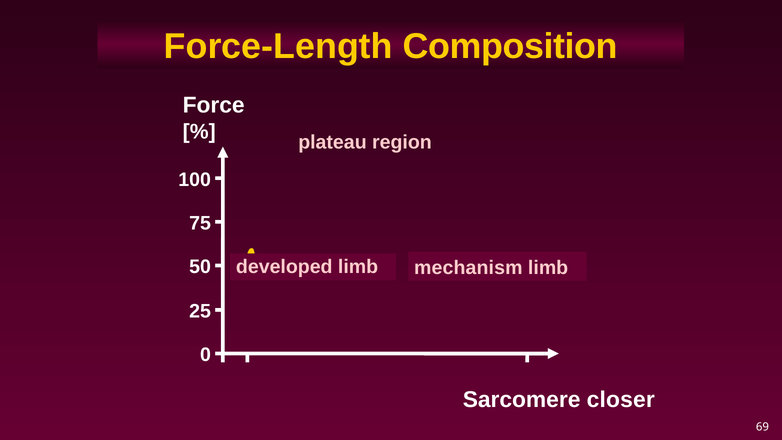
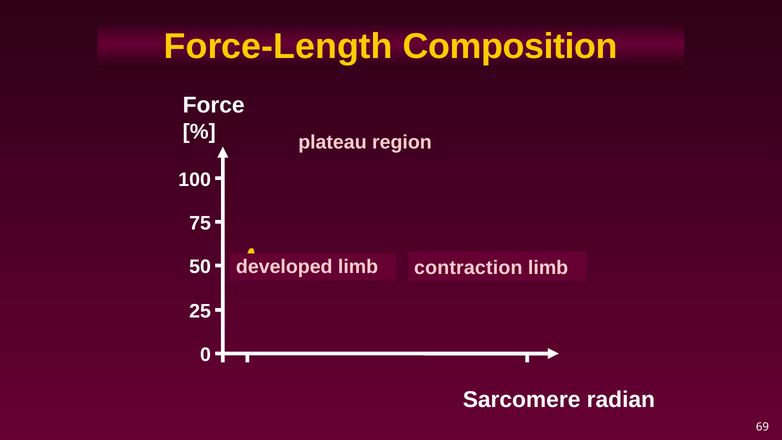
mechanism: mechanism -> contraction (468, 268)
closer: closer -> radian (621, 399)
